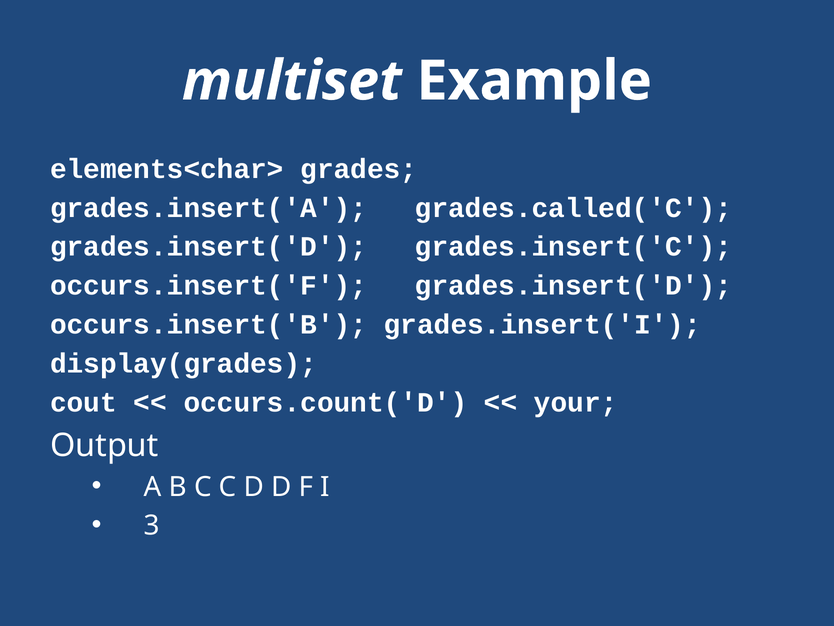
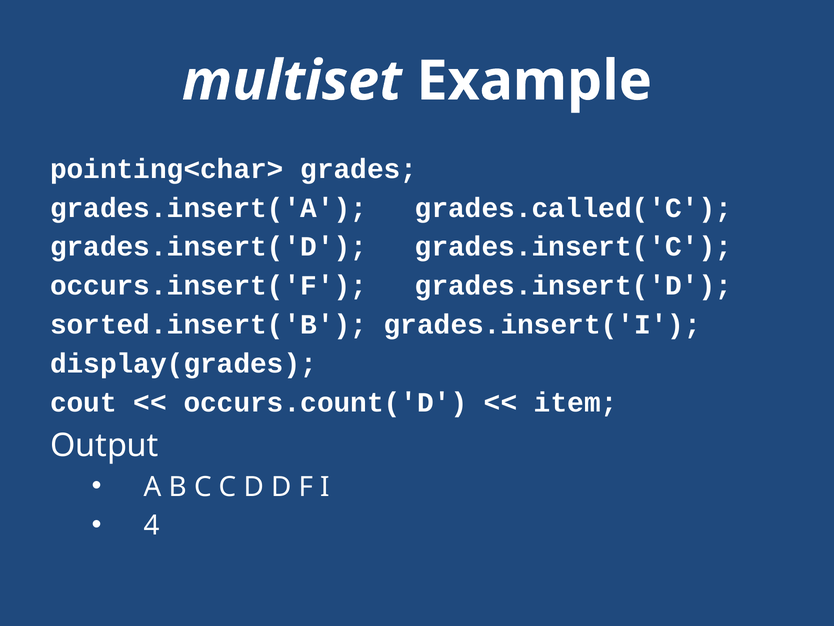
elements<char>: elements<char> -> pointing<char> (167, 169)
occurs.insert('B: occurs.insert('B -> sorted.insert('B (209, 324)
your: your -> item (576, 402)
3: 3 -> 4 (152, 525)
